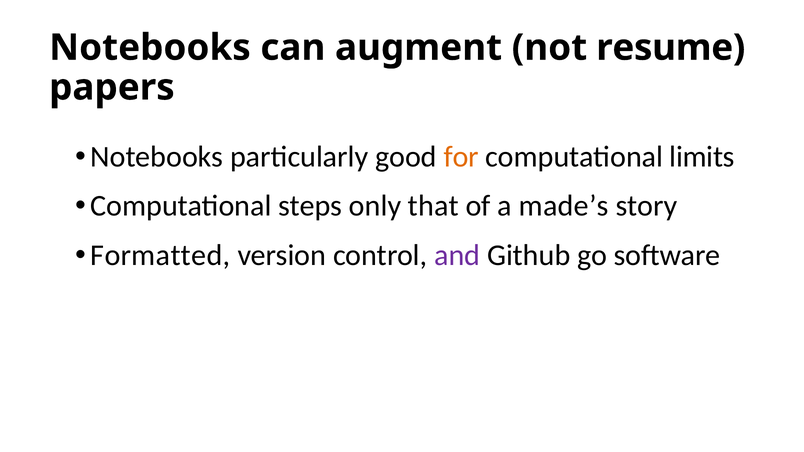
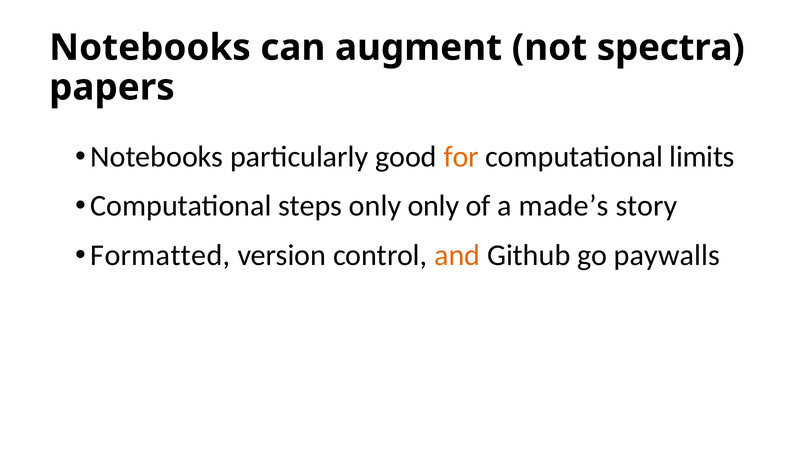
resume: resume -> spectra (671, 48)
only that: that -> only (434, 206)
and colour: purple -> orange (457, 255)
software: software -> paywalls (667, 255)
